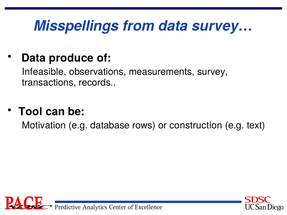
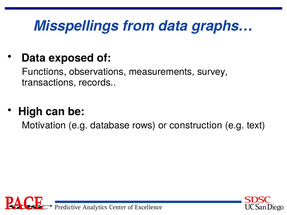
survey…: survey… -> graphs… (222, 26)
produce: produce -> exposed (71, 58)
Infeasible: Infeasible -> Functions (44, 72)
Tool: Tool -> High (31, 112)
